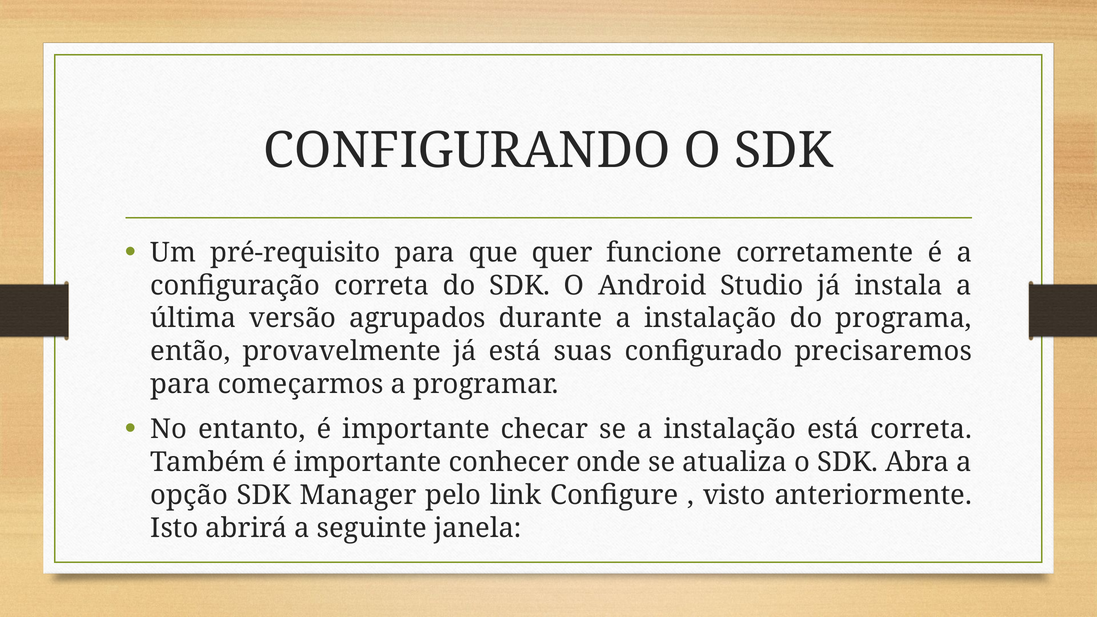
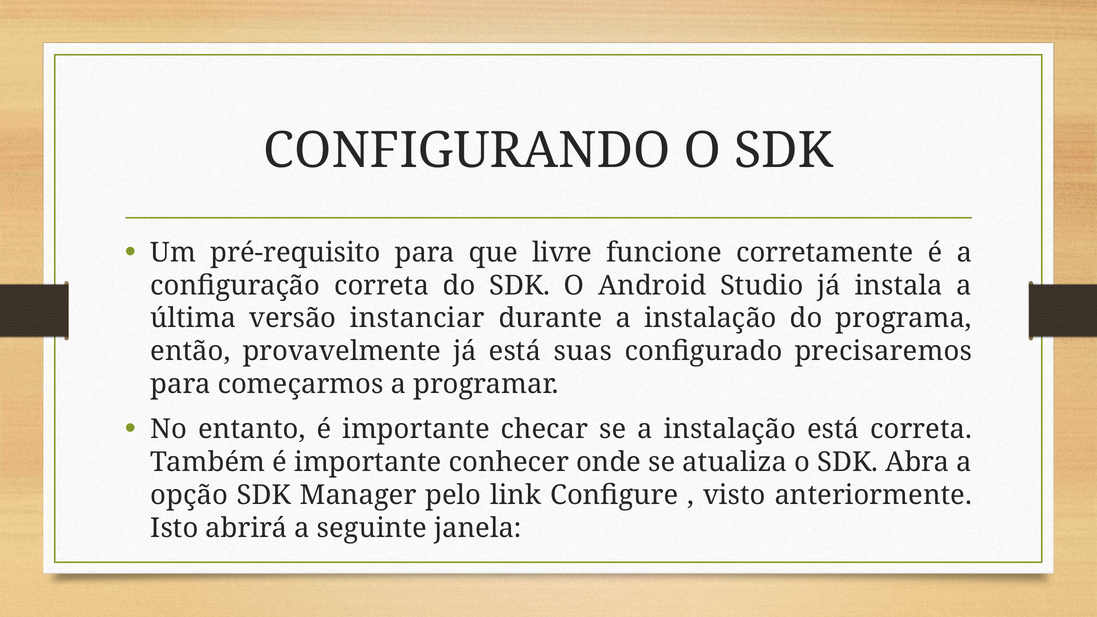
quer: quer -> livre (562, 253)
agrupados: agrupados -> instanciar (417, 318)
